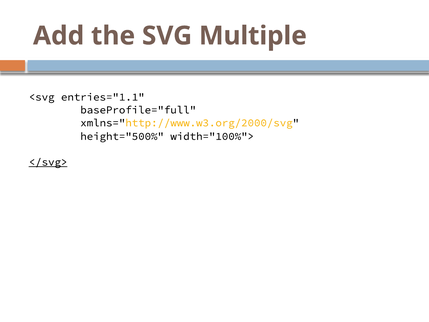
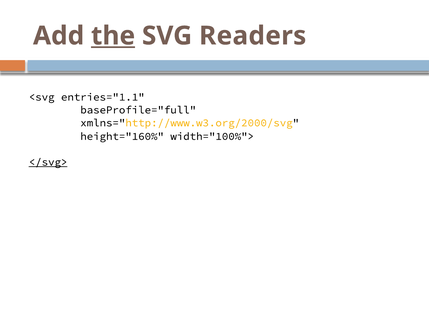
the underline: none -> present (113, 36)
Multiple: Multiple -> Readers (253, 36)
height="500%: height="500% -> height="160% (122, 136)
